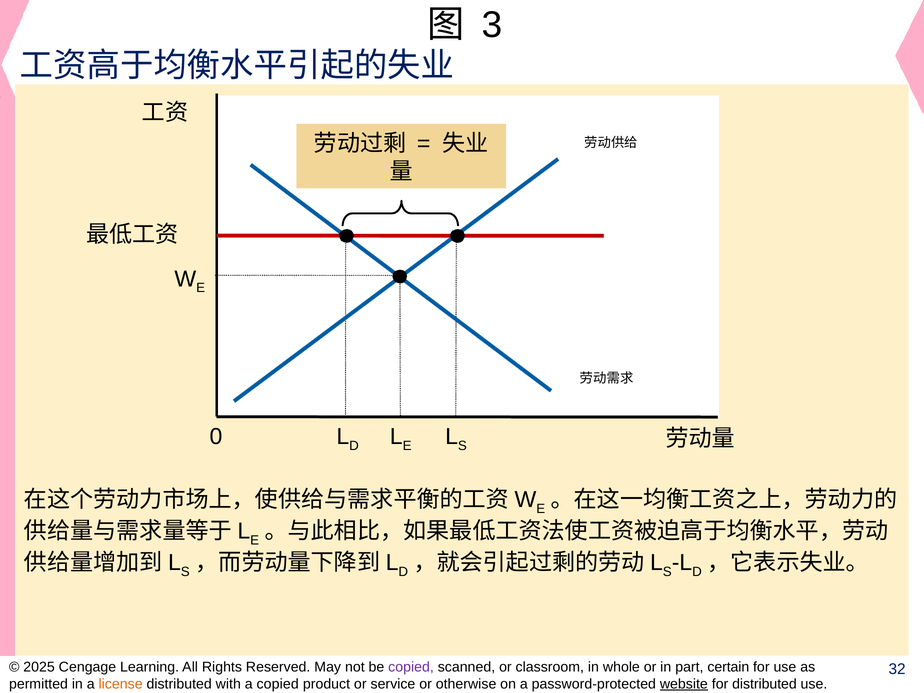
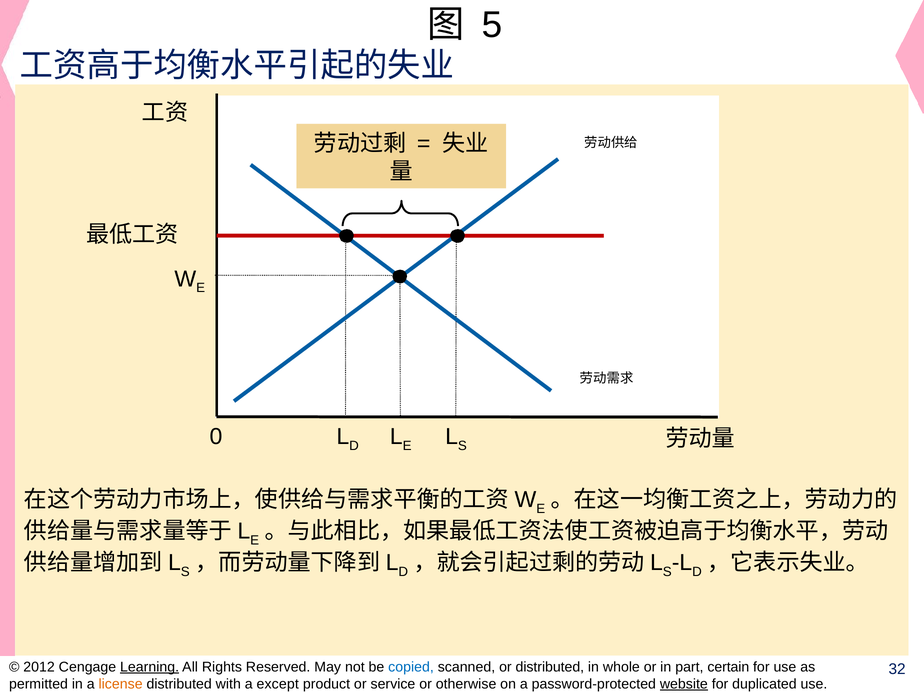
3: 3 -> 5 (492, 25)
2025: 2025 -> 2012 (39, 667)
Learning underline: none -> present (150, 667)
copied colour: purple -> blue (411, 667)
or classroom: classroom -> distributed (550, 667)
a copied: copied -> except (278, 684)
for distributed: distributed -> duplicated (764, 684)
